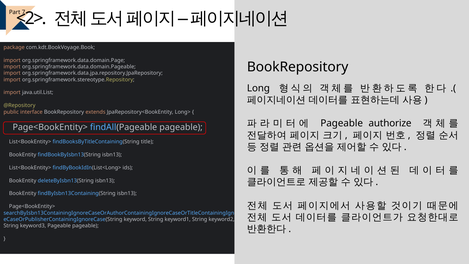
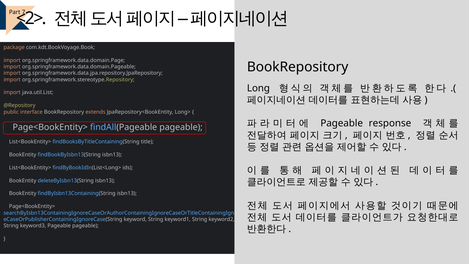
authorize: authorize -> response (390, 123)
